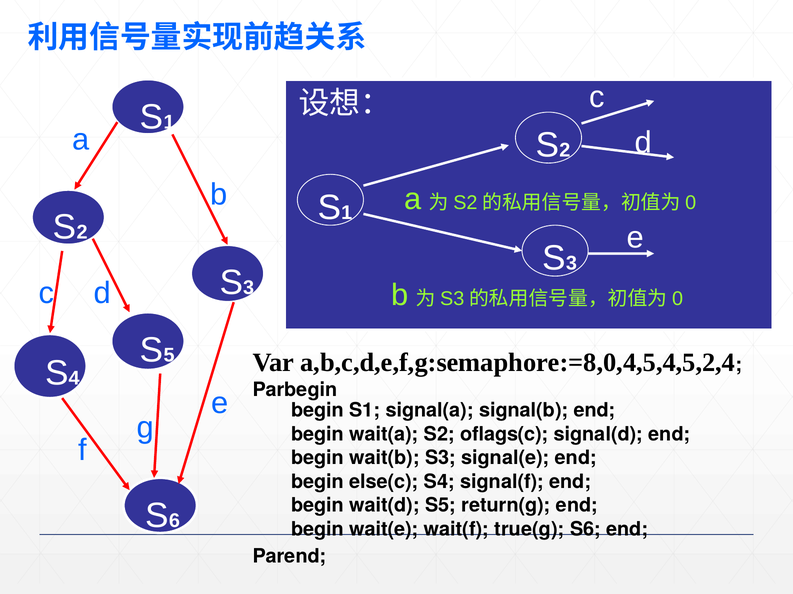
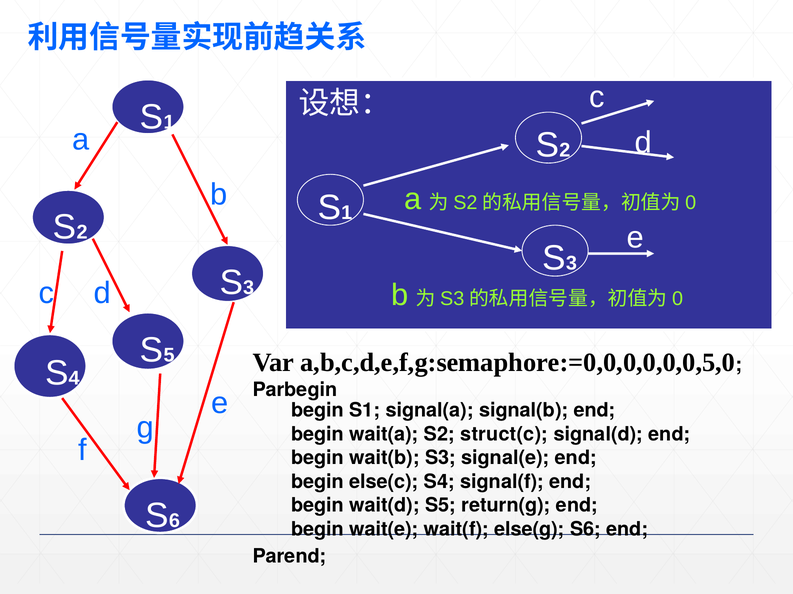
a,b,c,d,e,f,g:semaphore:=8,0,4,5,4,5,2,4: a,b,c,d,e,f,g:semaphore:=8,0,4,5,4,5,2,4 -> a,b,c,d,e,f,g:semaphore:=0,0,0,0,0,0,5,0 (518, 363)
oflags(c: oflags(c -> struct(c (504, 435)
true(g: true(g -> else(g (529, 530)
